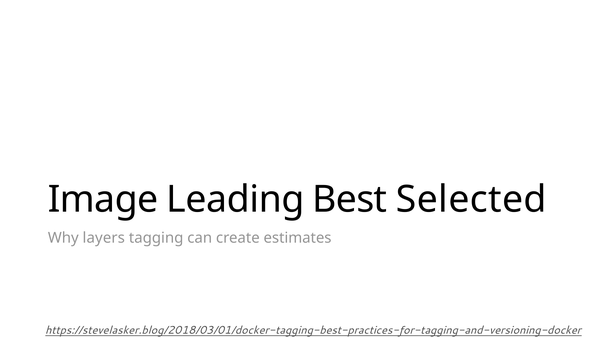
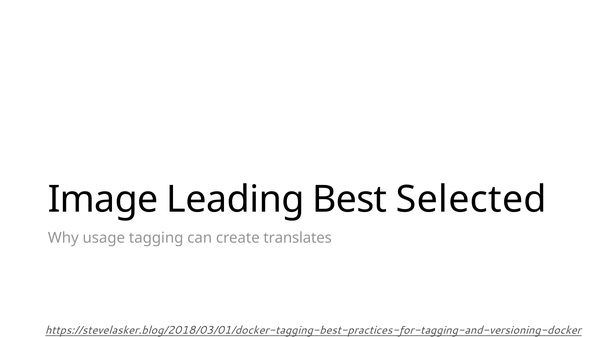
layers: layers -> usage (104, 238)
estimates: estimates -> translates (298, 238)
